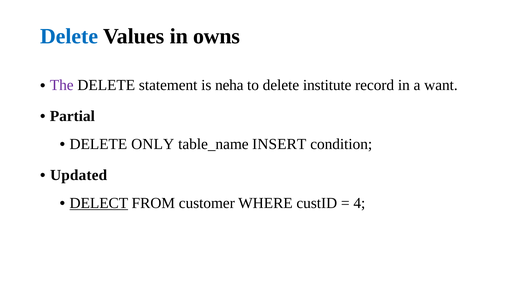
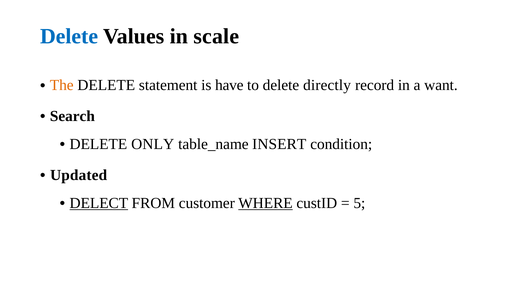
owns: owns -> scale (216, 36)
The colour: purple -> orange (62, 85)
neha: neha -> have (229, 85)
institute: institute -> directly (327, 85)
Partial: Partial -> Search (72, 116)
WHERE underline: none -> present (265, 203)
4: 4 -> 5 (359, 203)
